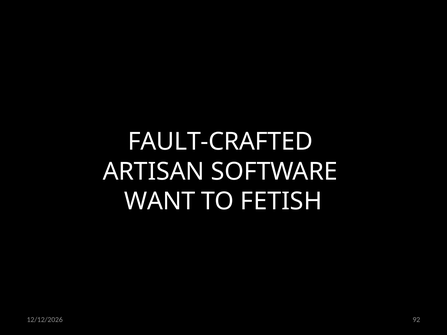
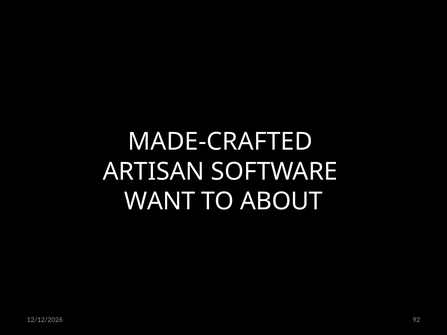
FAULT-CRAFTED: FAULT-CRAFTED -> MADE-CRAFTED (220, 142)
FETISH: FETISH -> ABOUT (281, 201)
